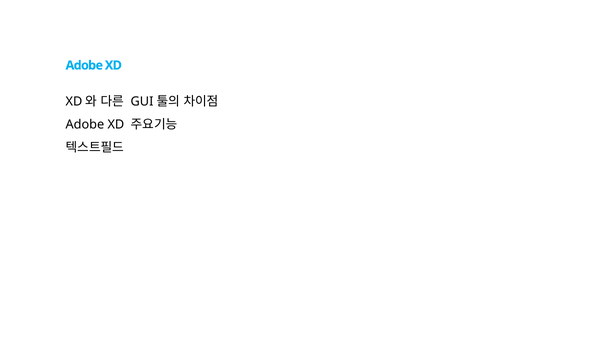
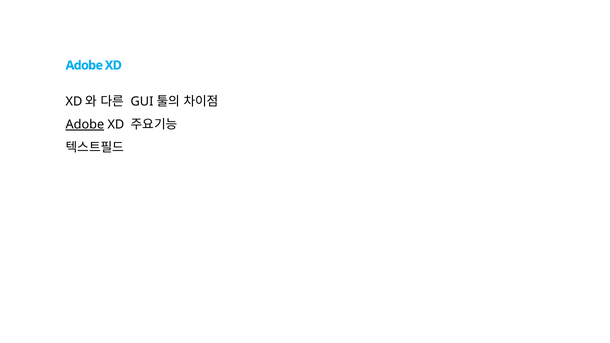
Adobe underline: none -> present (85, 125)
